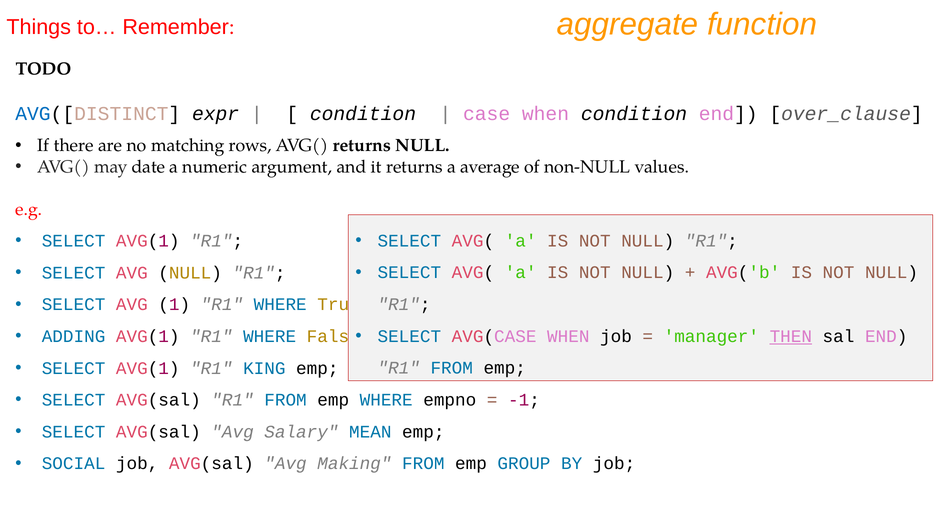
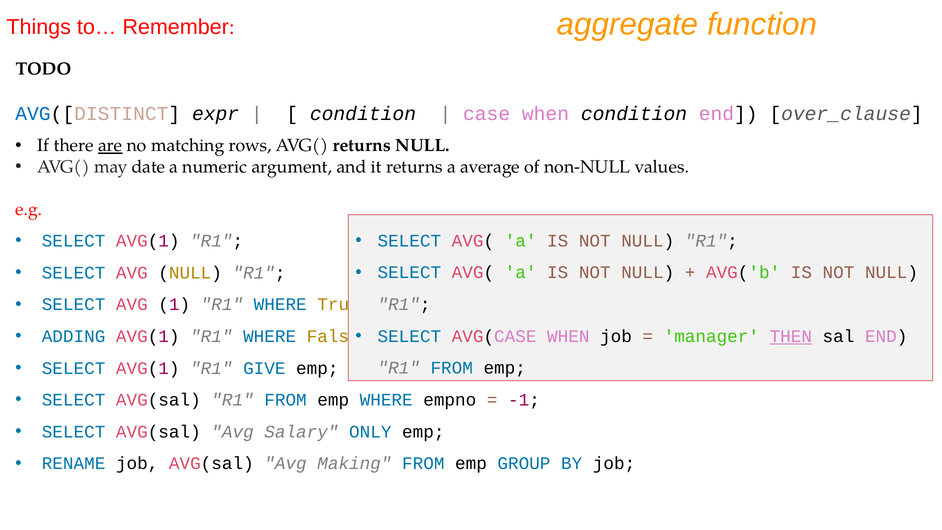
are underline: none -> present (110, 146)
KING: KING -> GIVE (264, 368)
MEAN: MEAN -> ONLY (370, 432)
SOCIAL: SOCIAL -> RENAME (74, 464)
